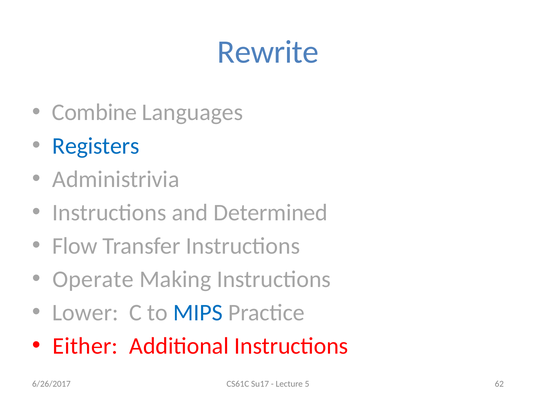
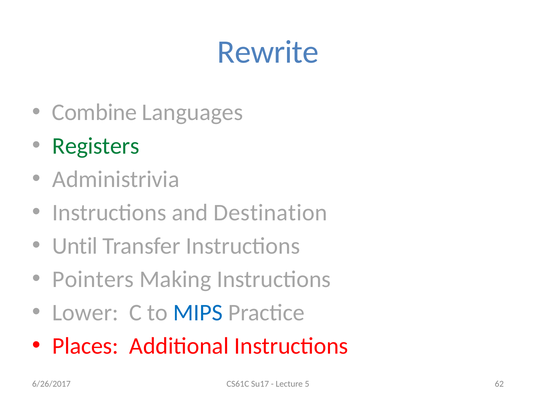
Registers colour: blue -> green (96, 146)
Determined: Determined -> Destination (270, 213)
Flow: Flow -> Until (75, 246)
Operate: Operate -> Pointers (93, 279)
Either: Either -> Places (85, 346)
